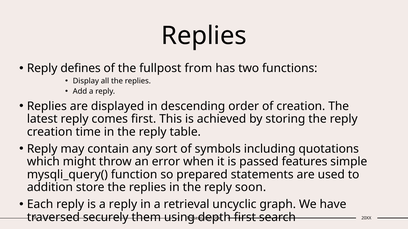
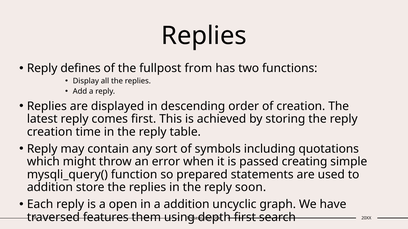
features: features -> creating (305, 162)
is a reply: reply -> open (123, 205)
a retrieval: retrieval -> addition (187, 205)
securely: securely -> features (106, 218)
